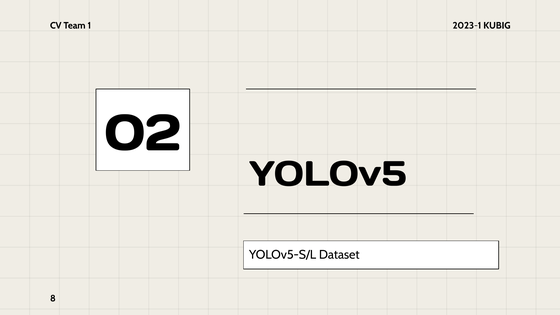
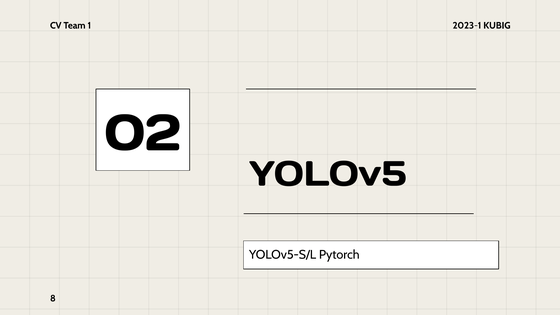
Dataset: Dataset -> Pytorch (339, 255)
